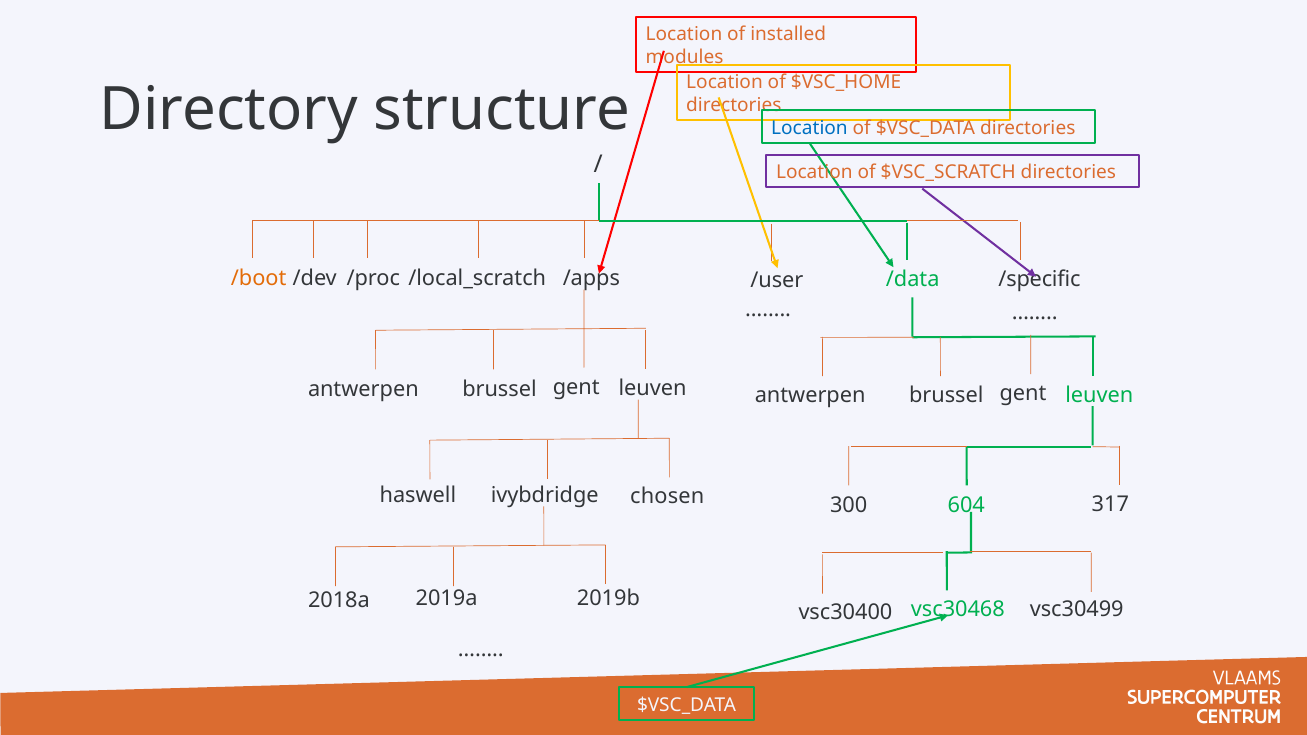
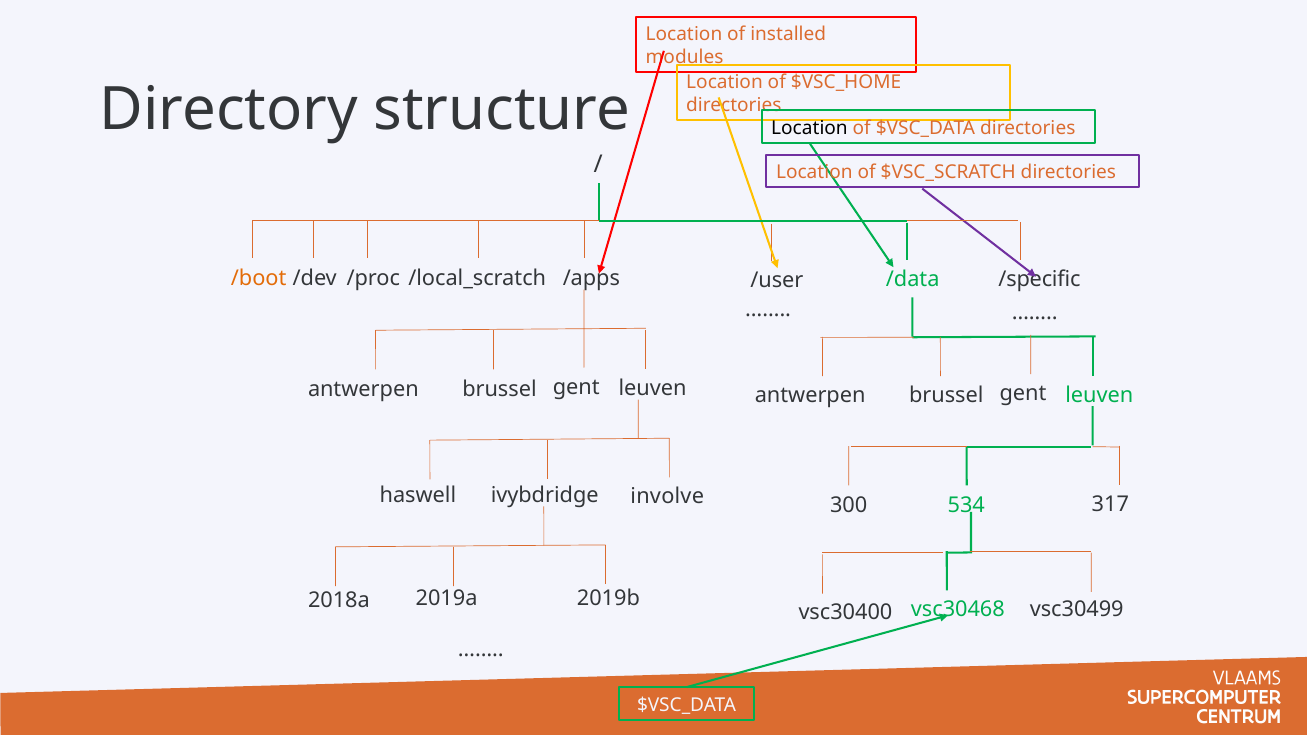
Location colour: blue -> black (809, 128)
chosen: chosen -> involve (667, 497)
604: 604 -> 534 (966, 505)
